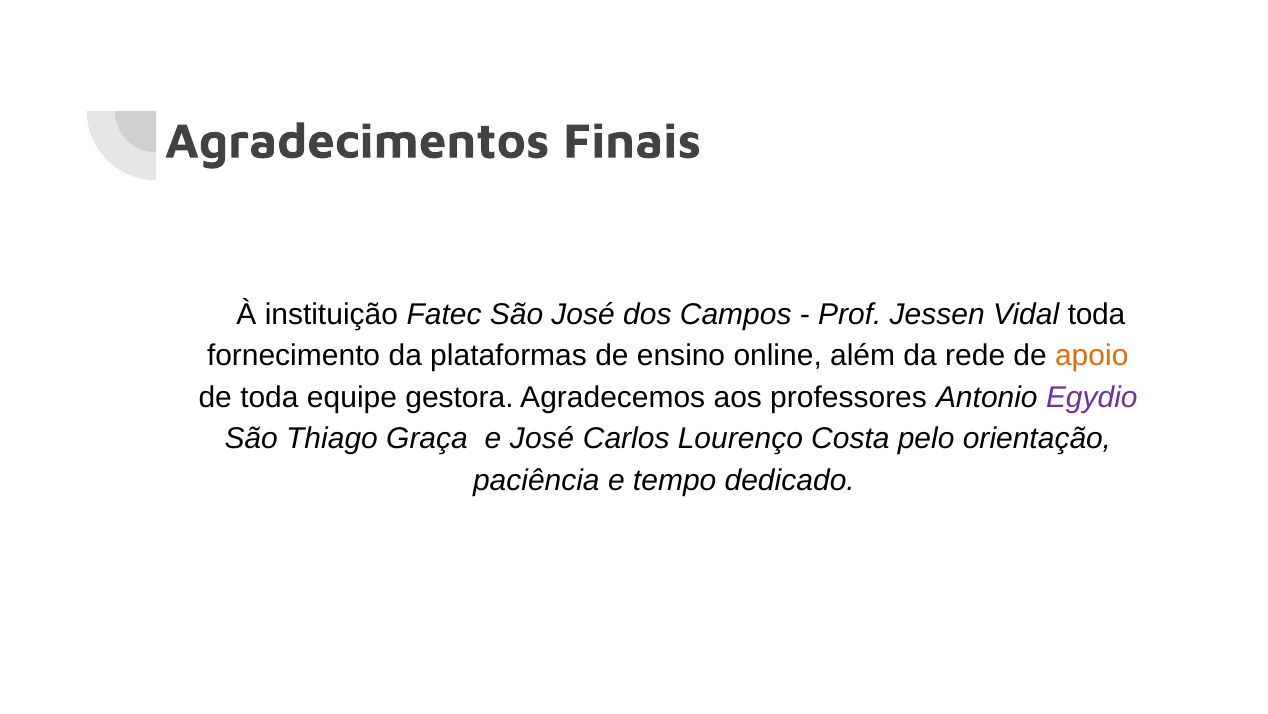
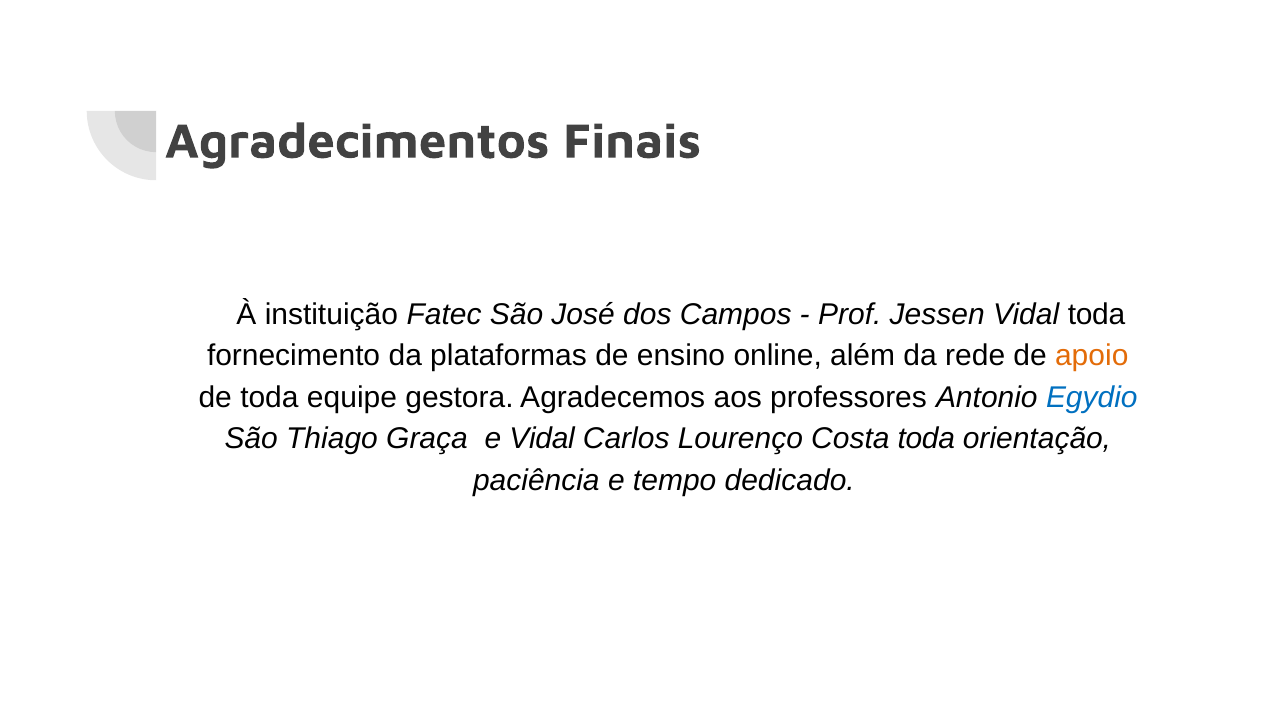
Egydio colour: purple -> blue (1092, 397)
e José: José -> Vidal (542, 438)
Costa pelo: pelo -> toda (926, 438)
